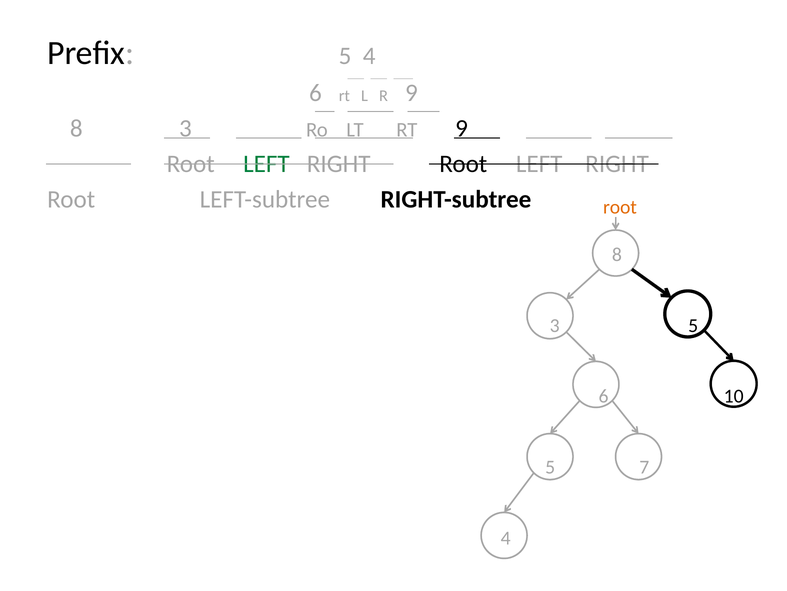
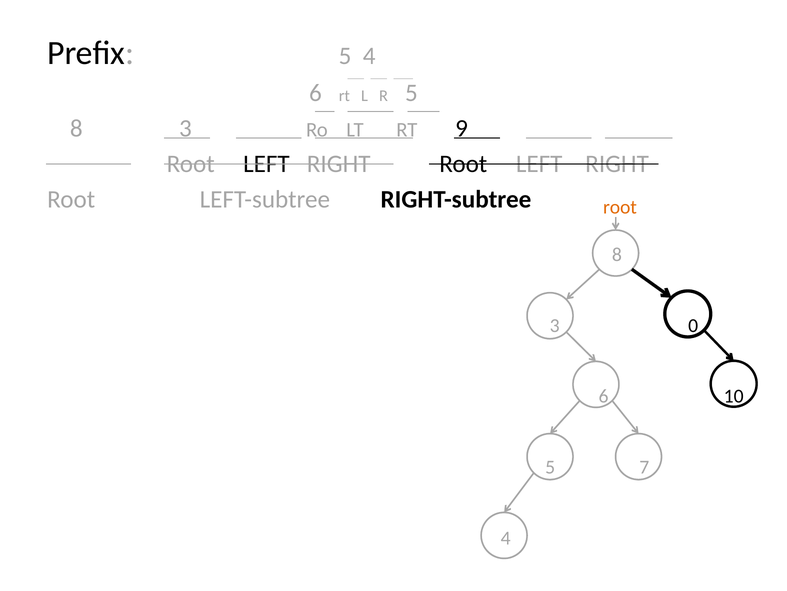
R 9: 9 -> 5 (411, 93)
LEFT colour: green -> black (266, 164)
3 5: 5 -> 0 (693, 325)
